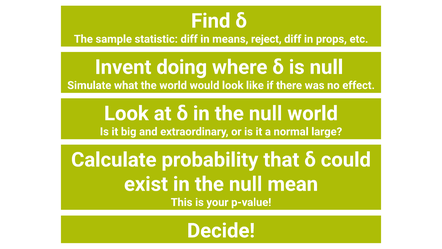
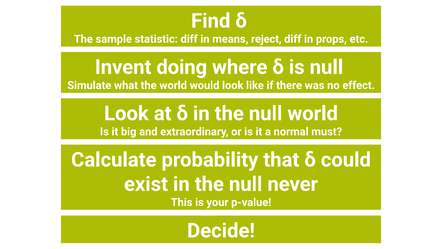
large: large -> must (327, 131)
mean: mean -> never (293, 184)
